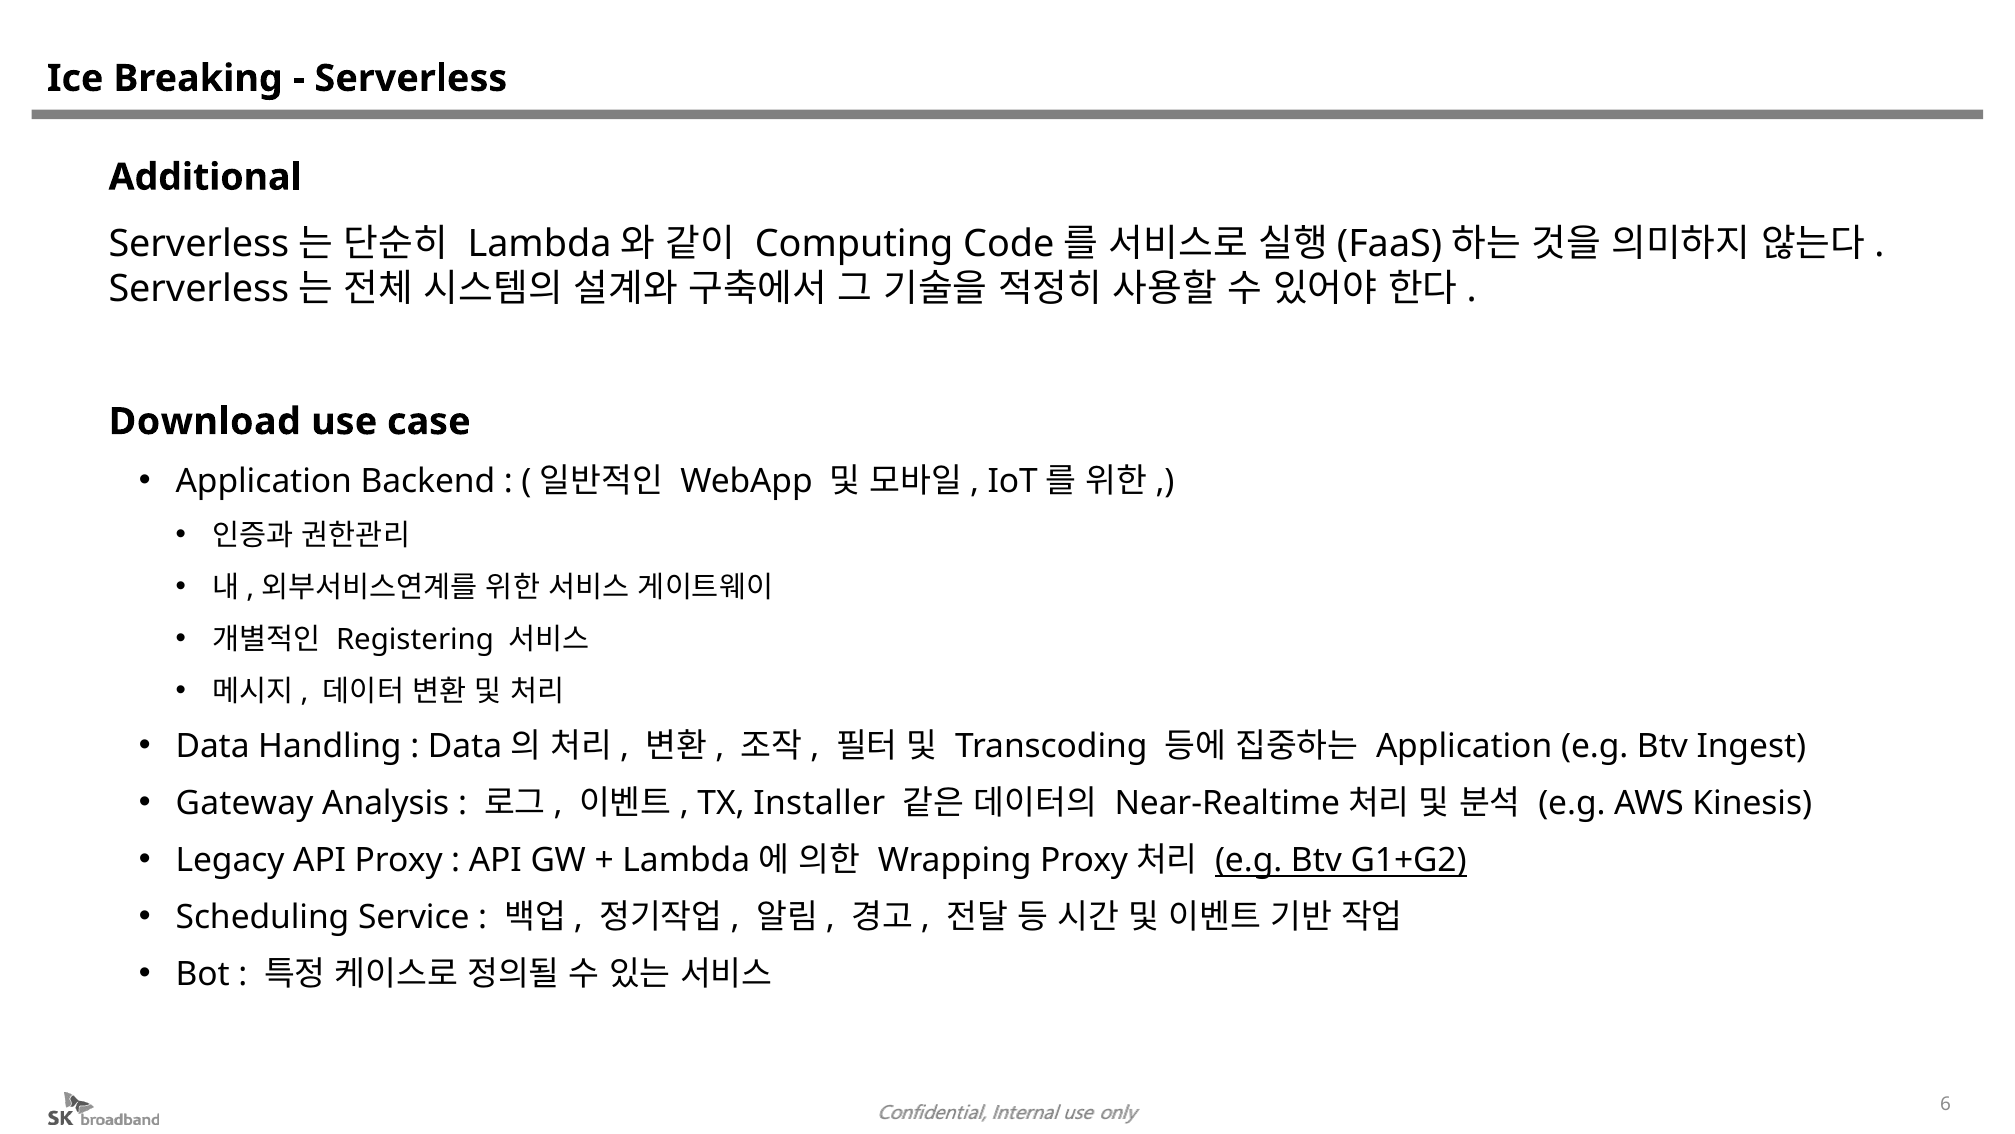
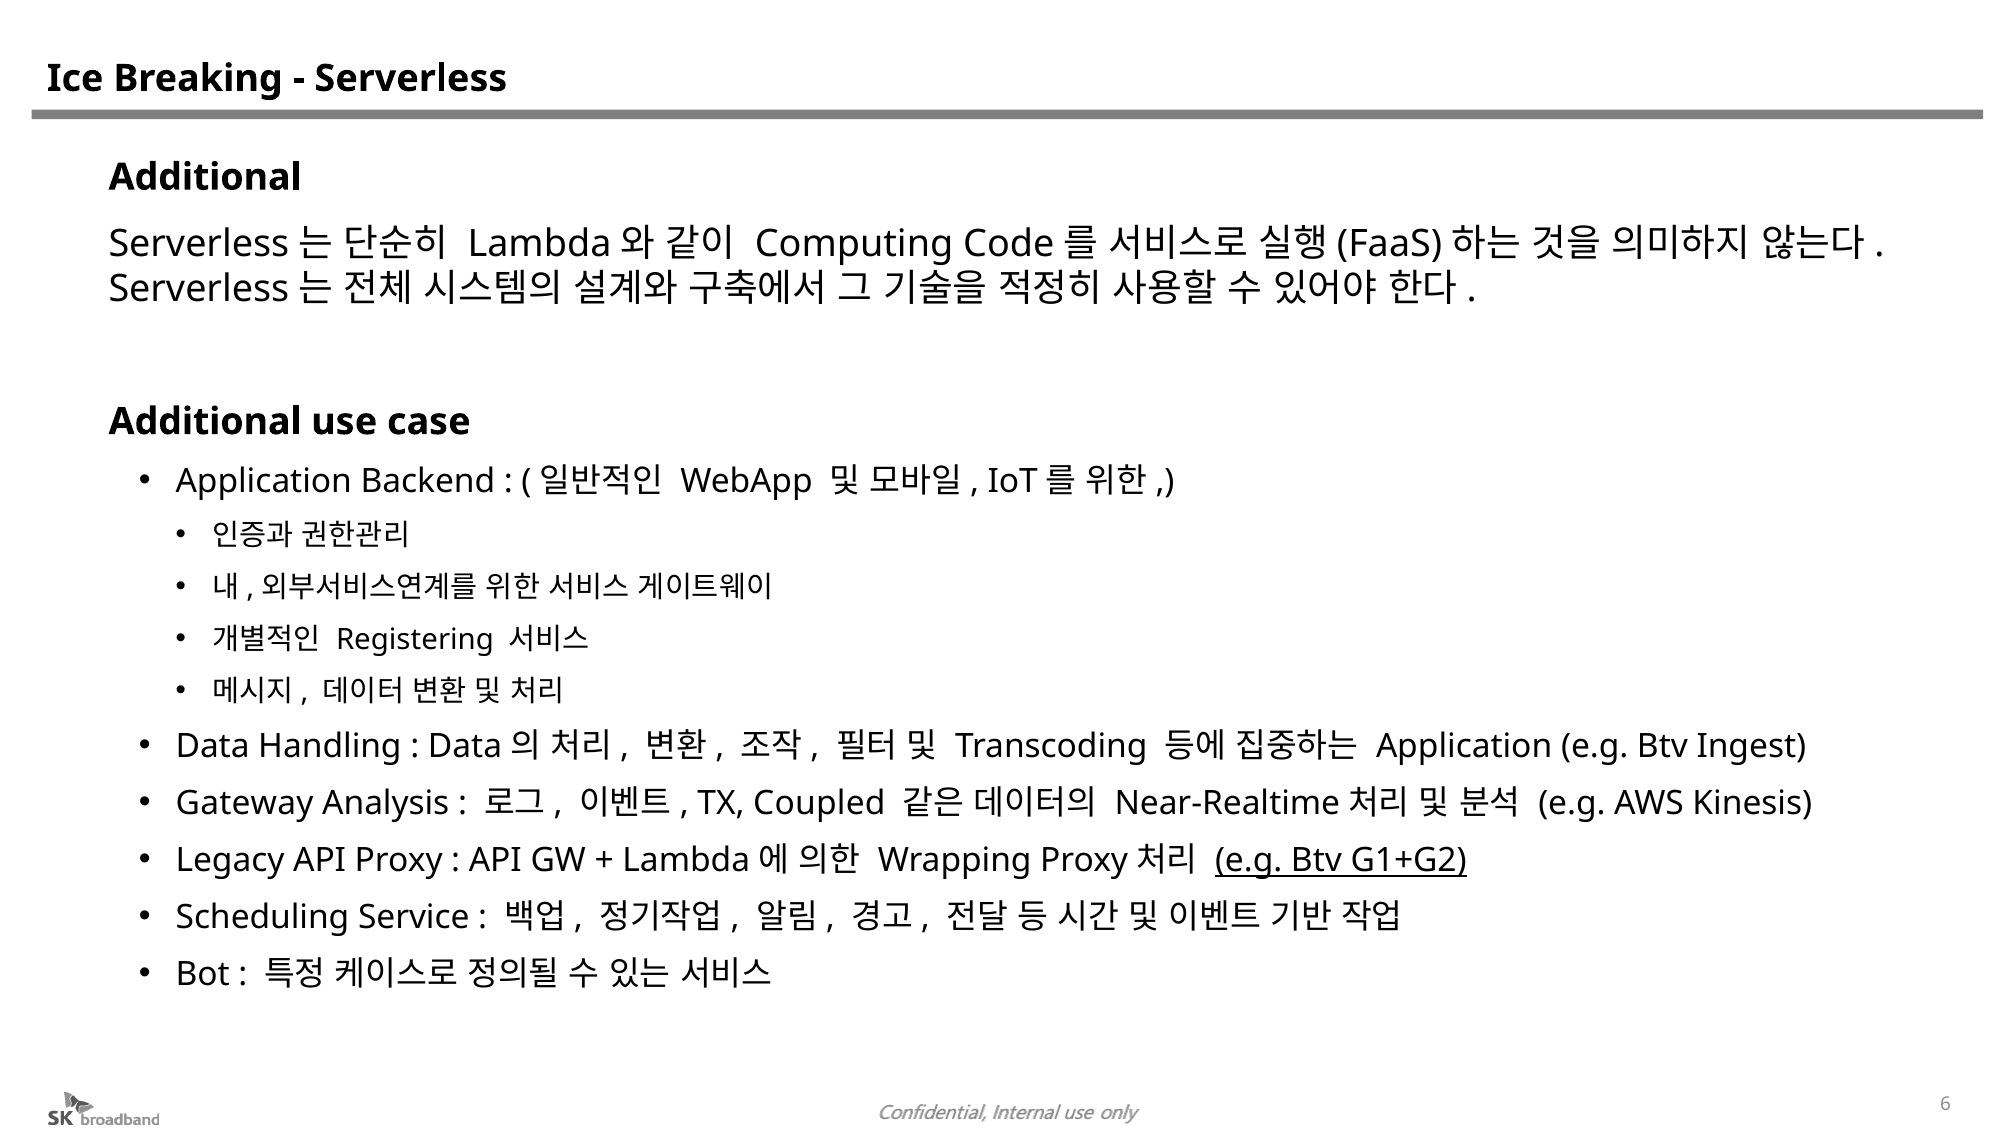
Download: Download -> Additional (205, 422)
Installer: Installer -> Coupled (819, 803)
